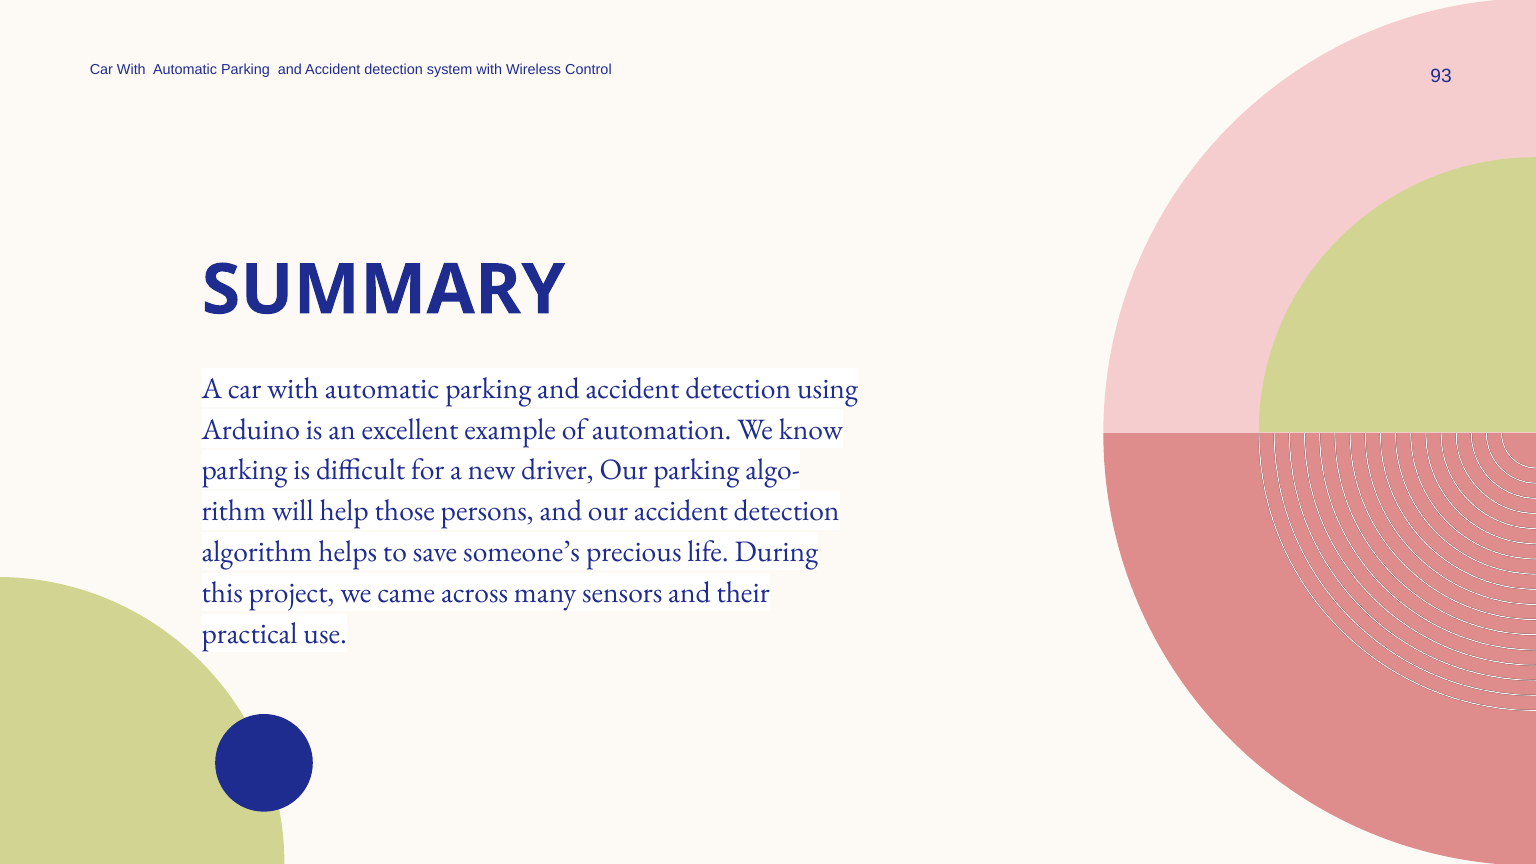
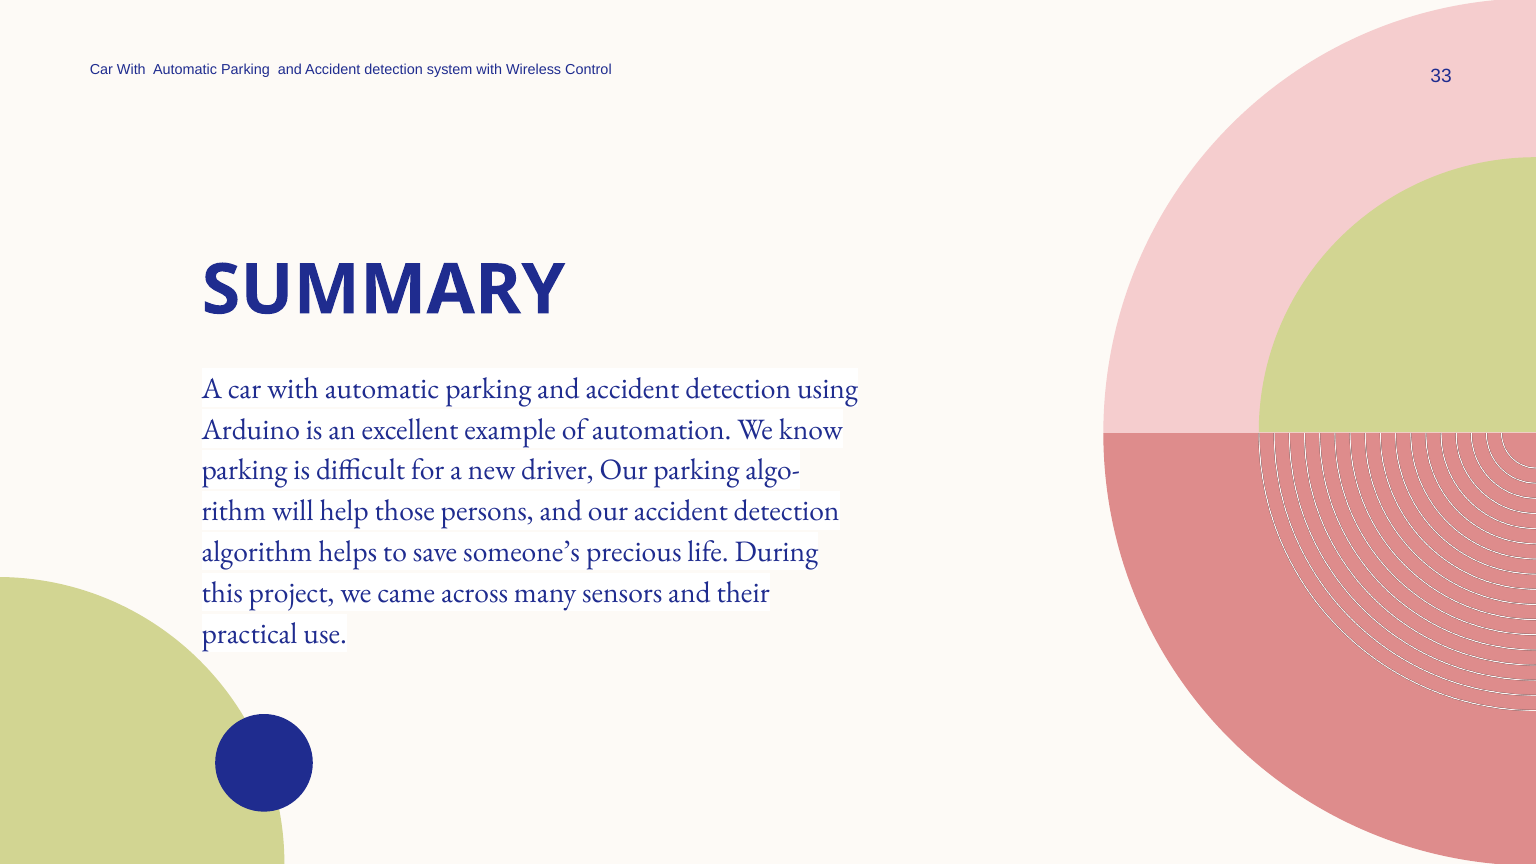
93: 93 -> 33 (1441, 76)
